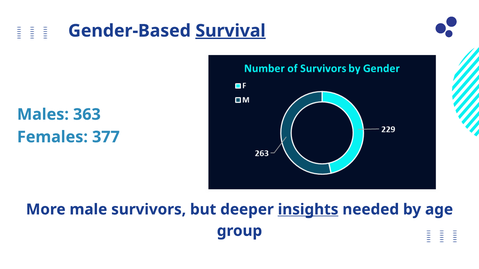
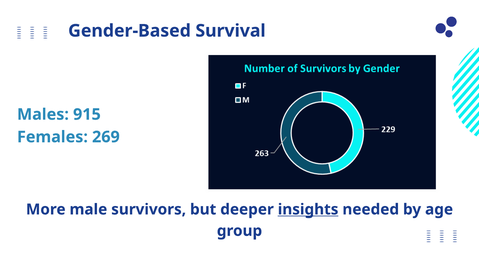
Survival underline: present -> none (231, 31)
363: 363 -> 915 (87, 115)
377: 377 -> 269 (106, 137)
